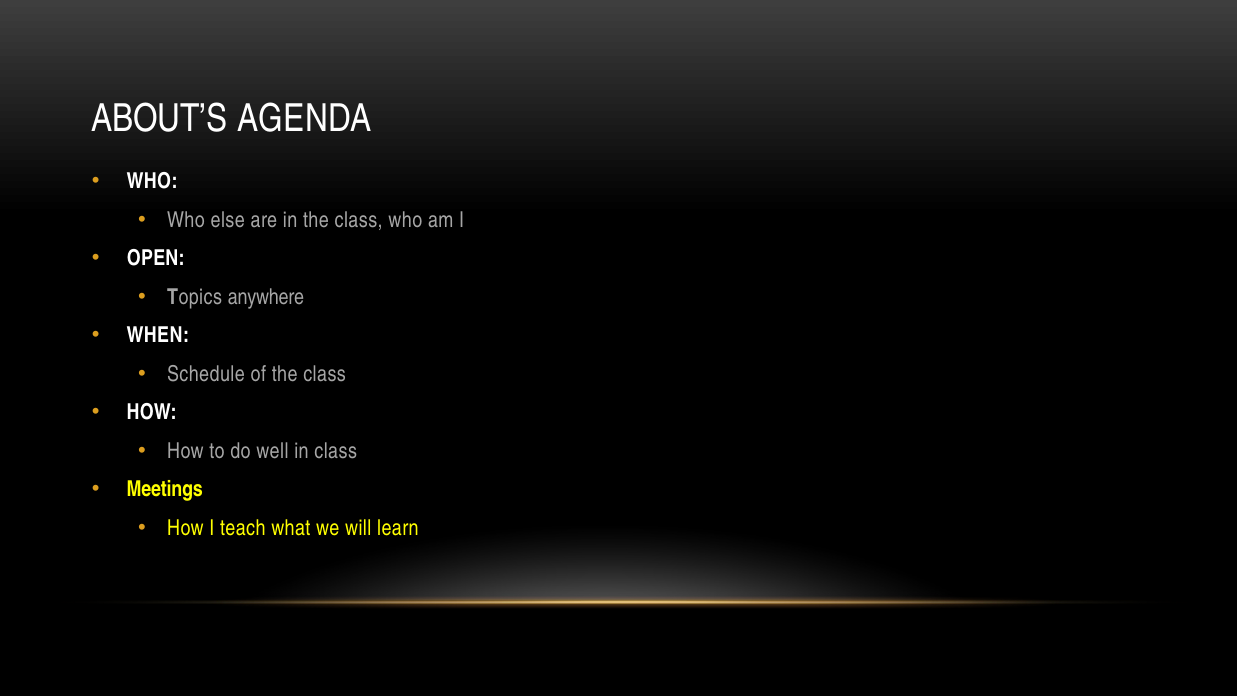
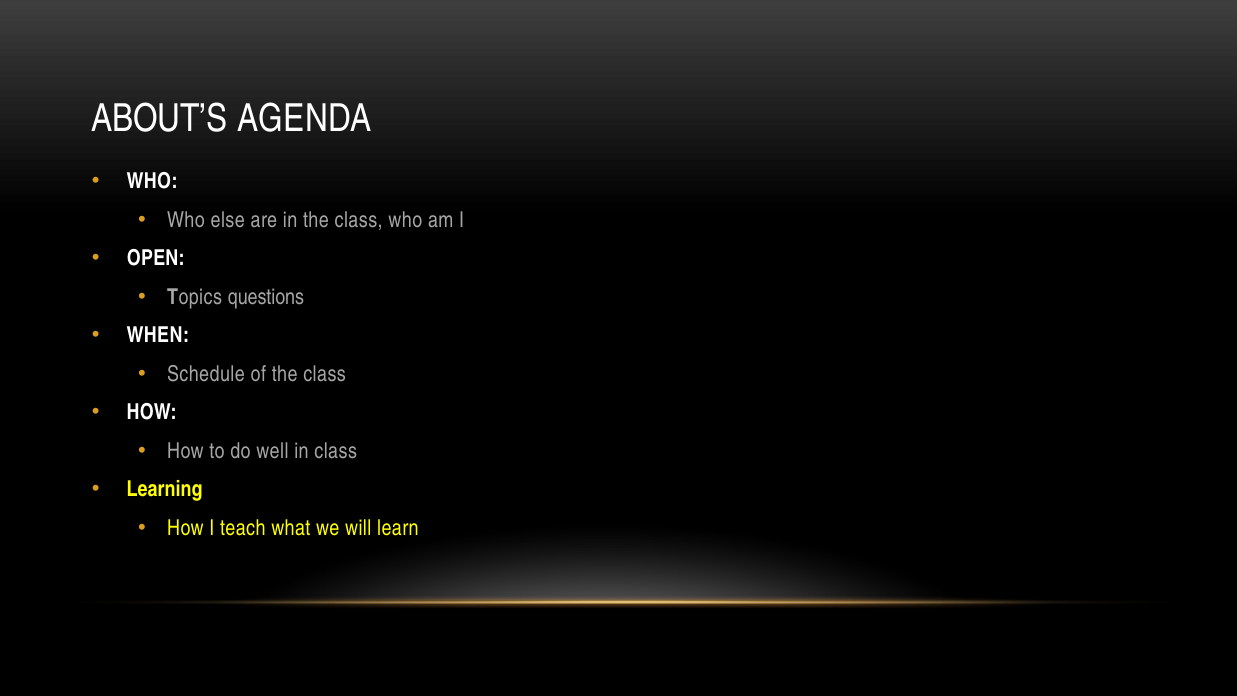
anywhere: anywhere -> questions (266, 297)
Meetings: Meetings -> Learning (165, 489)
